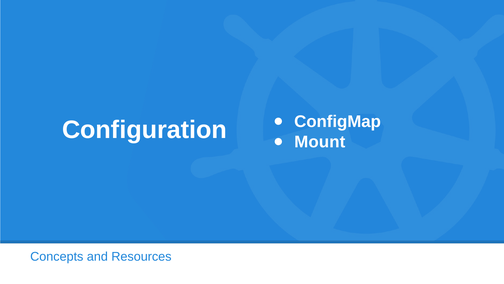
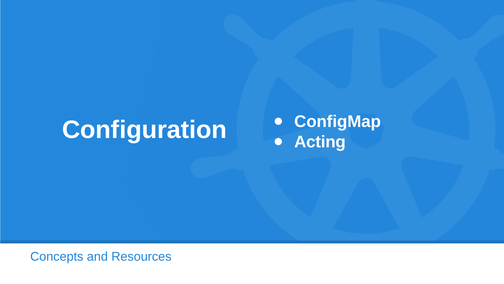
Mount: Mount -> Acting (320, 142)
